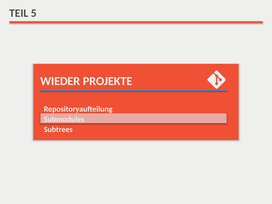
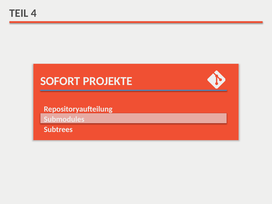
5: 5 -> 4 (34, 13)
WIEDER: WIEDER -> SOFORT (60, 81)
